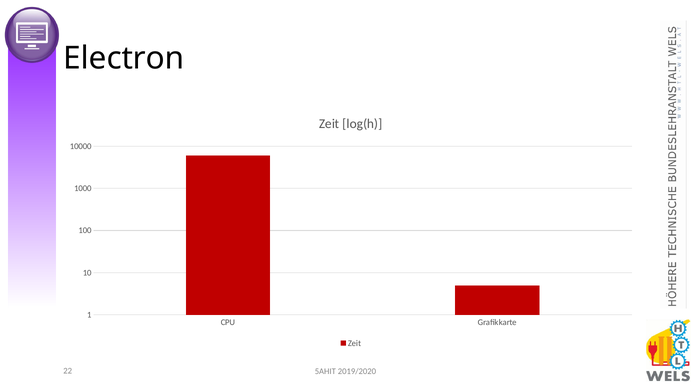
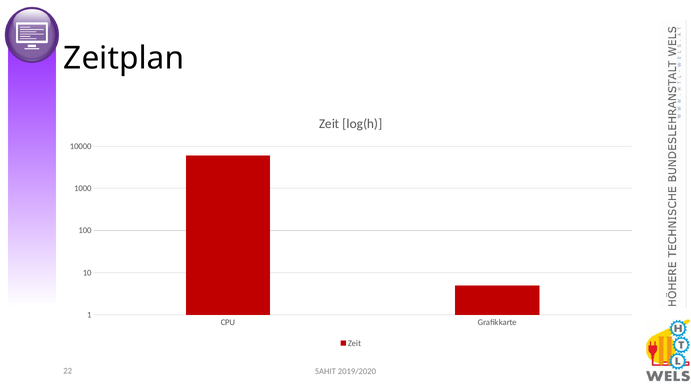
Electron: Electron -> Zeitplan (124, 58)
